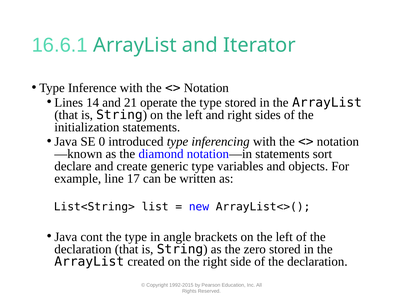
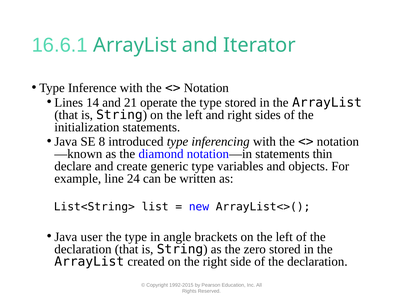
0: 0 -> 8 (102, 142)
sort: sort -> thin (323, 154)
17: 17 -> 24 (133, 179)
cont: cont -> user (92, 237)
